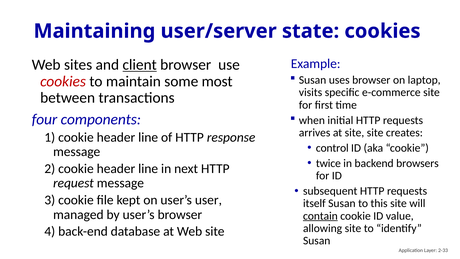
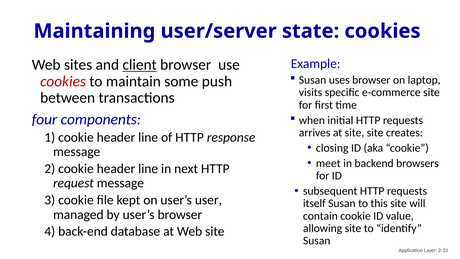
most: most -> push (217, 81)
control: control -> closing (332, 148)
twice: twice -> meet (328, 163)
contain underline: present -> none (320, 216)
